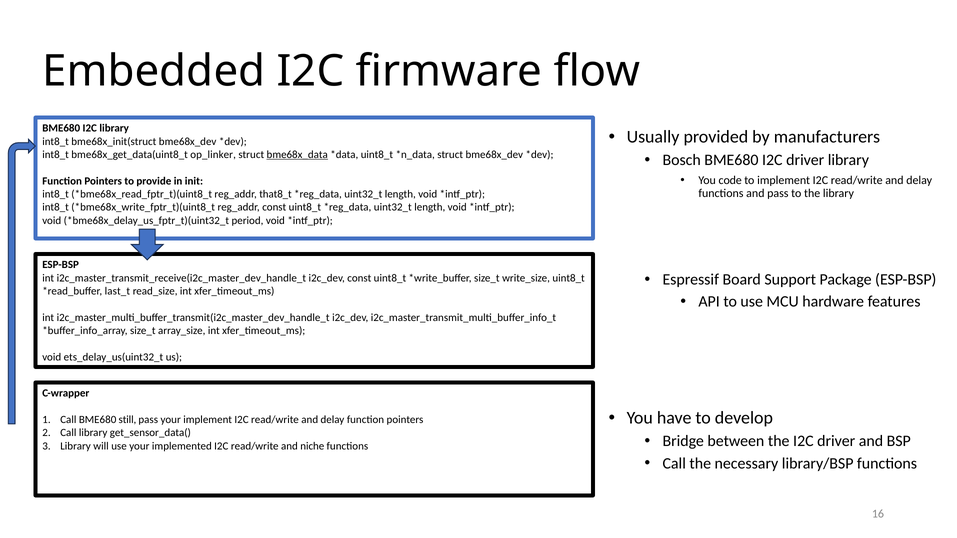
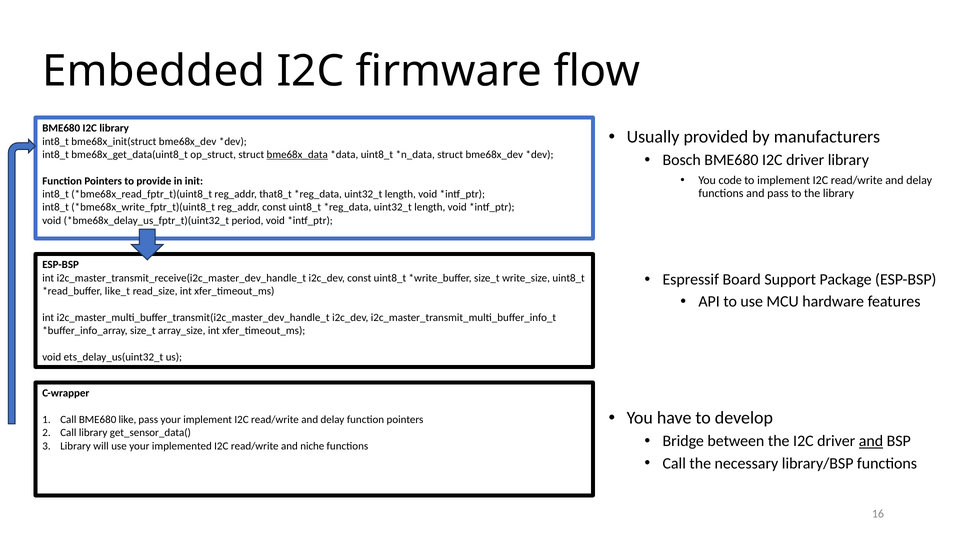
op_linker: op_linker -> op_struct (213, 155)
last_t: last_t -> like_t (117, 291)
still: still -> like (127, 420)
and underline: none -> present (871, 441)
